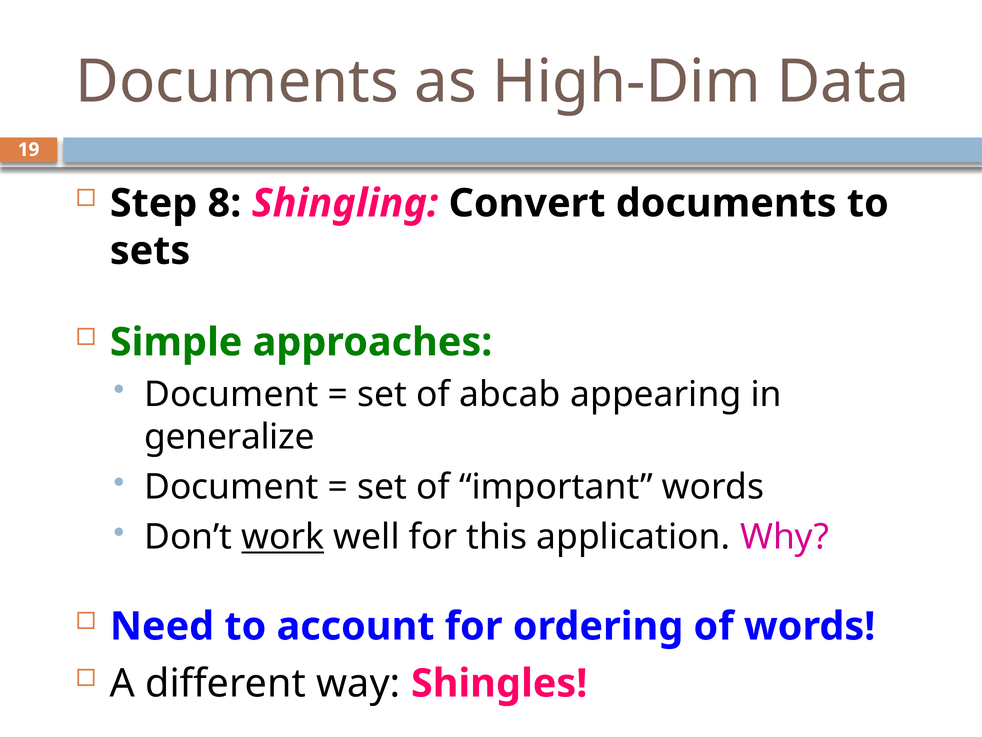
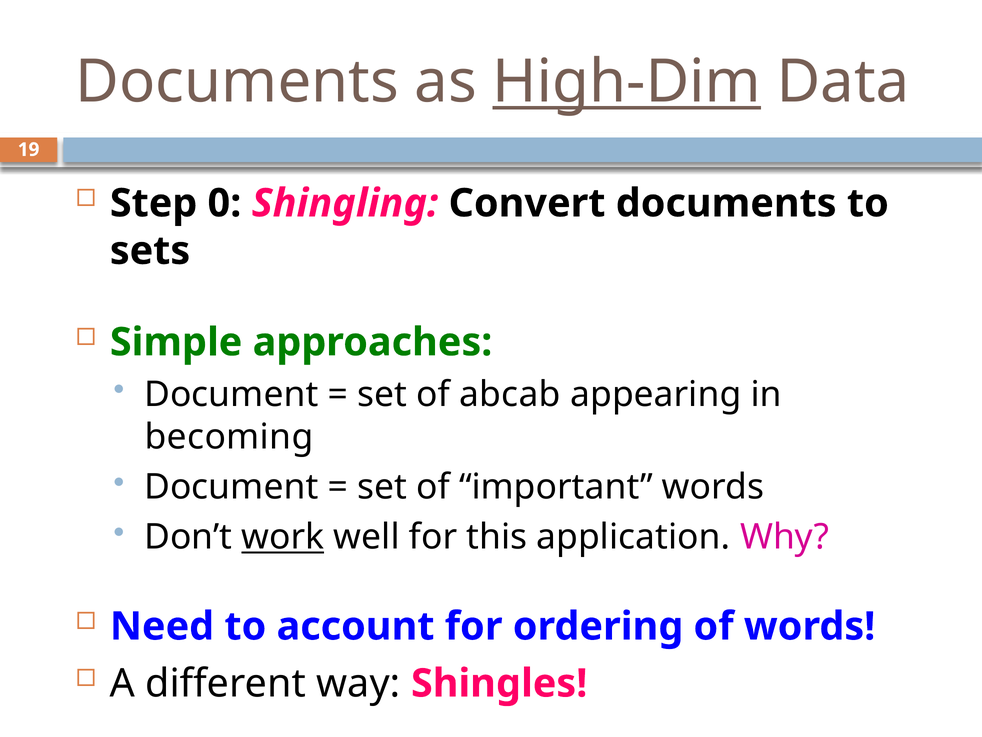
High-Dim underline: none -> present (627, 82)
8: 8 -> 0 (224, 203)
generalize: generalize -> becoming (229, 437)
